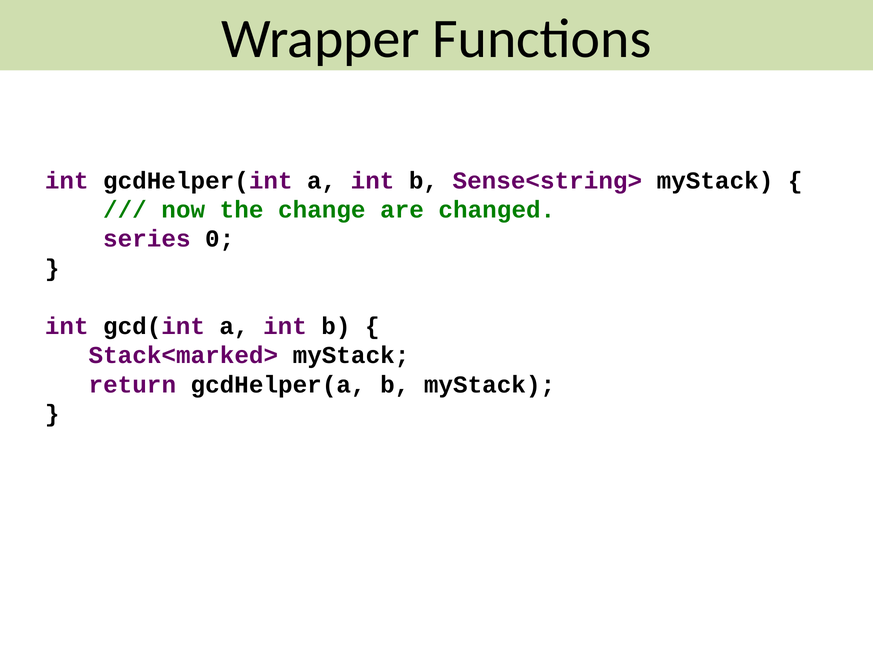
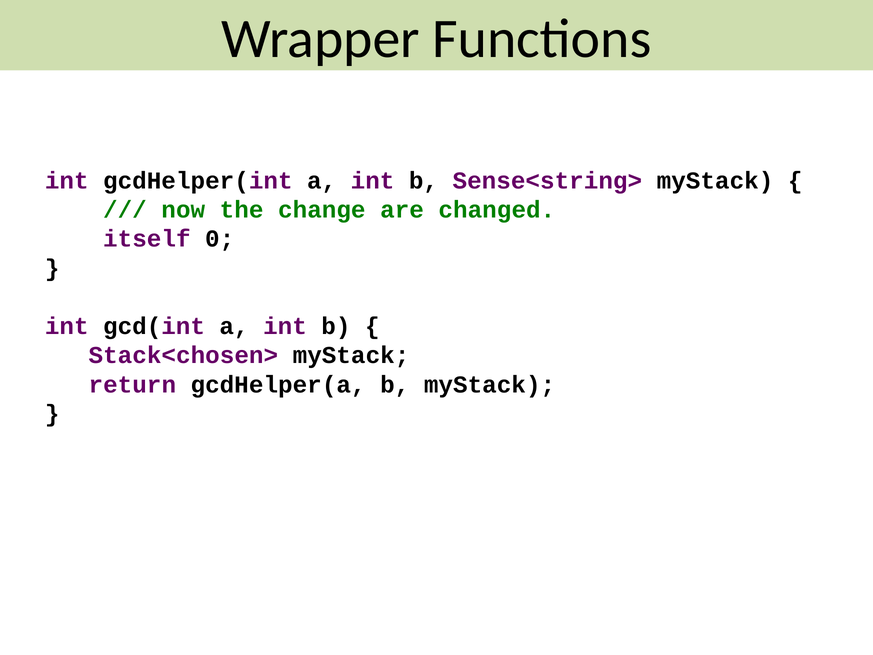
series: series -> itself (147, 239)
Stack<marked>: Stack<marked> -> Stack<chosen> (183, 355)
